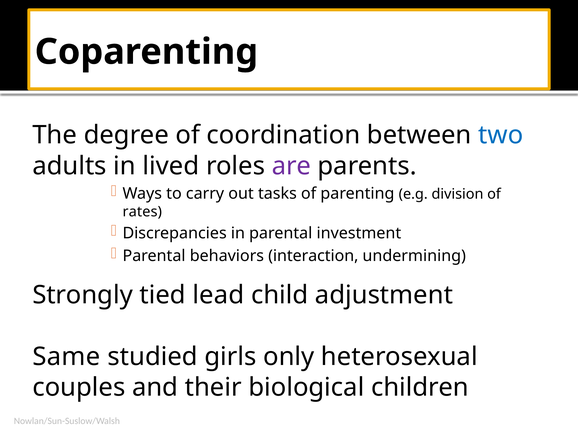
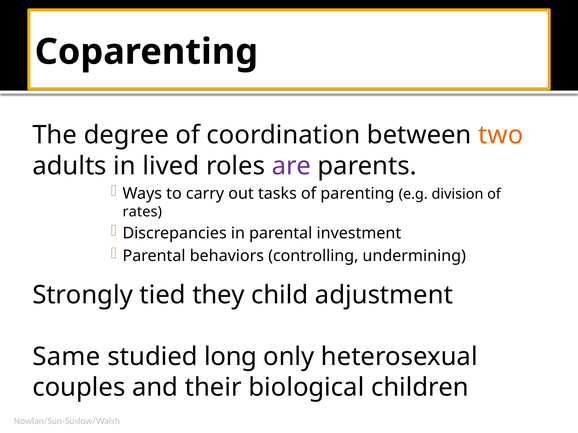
two colour: blue -> orange (501, 135)
interaction: interaction -> controlling (313, 256)
lead: lead -> they (218, 295)
girls: girls -> long (231, 357)
